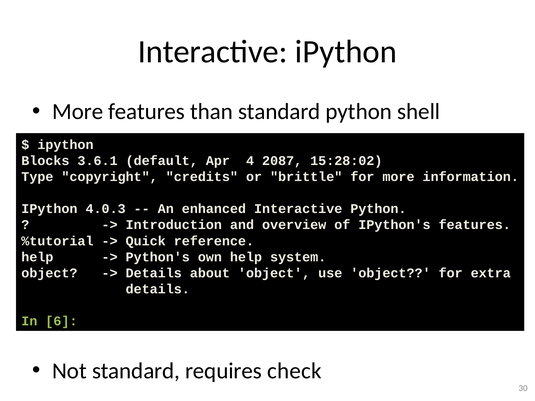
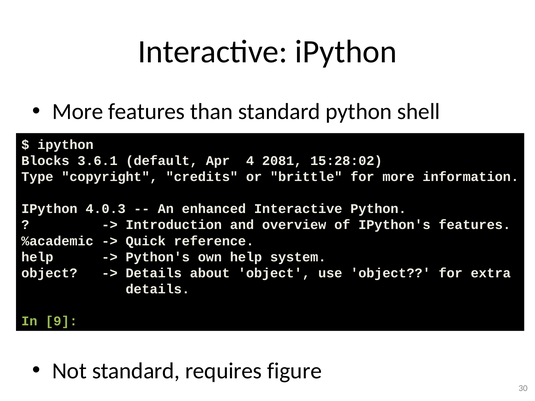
2087: 2087 -> 2081 (282, 161)
%tutorial: %tutorial -> %academic (57, 241)
6: 6 -> 9 (61, 321)
check: check -> figure (295, 371)
